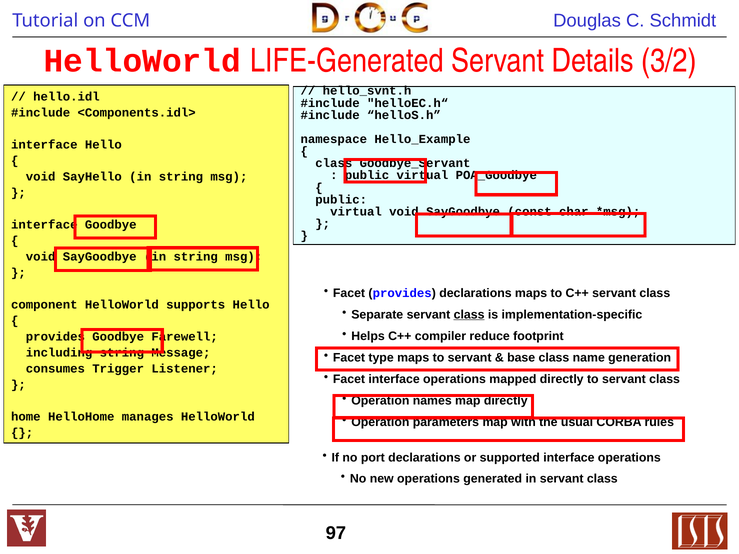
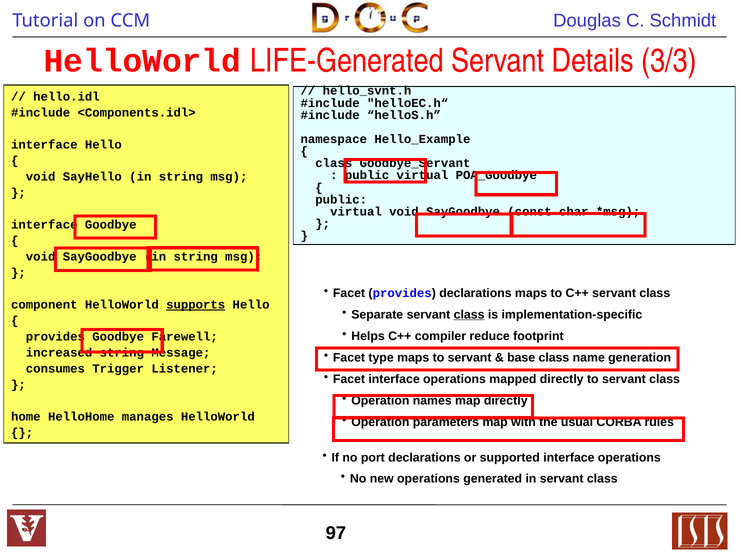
3/2: 3/2 -> 3/3 (669, 61)
supports underline: none -> present (196, 305)
including: including -> increased (59, 353)
